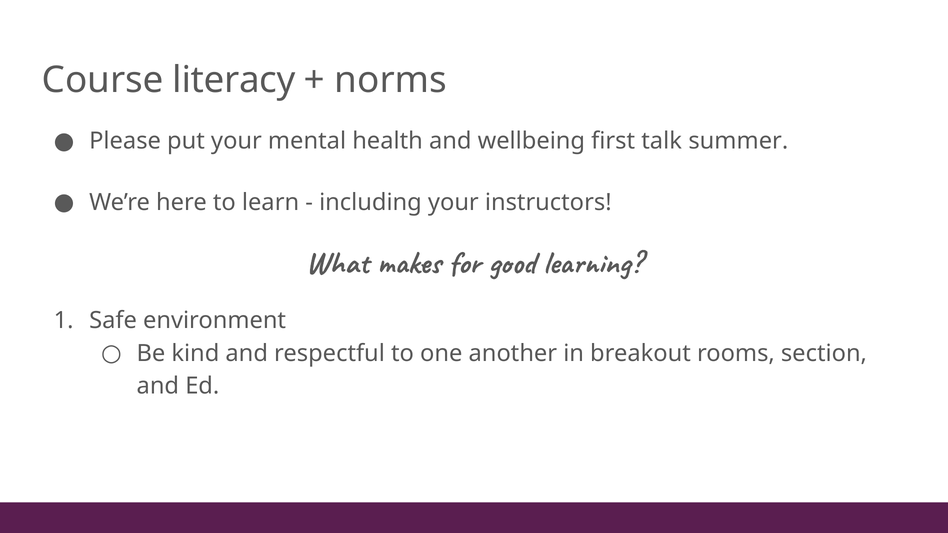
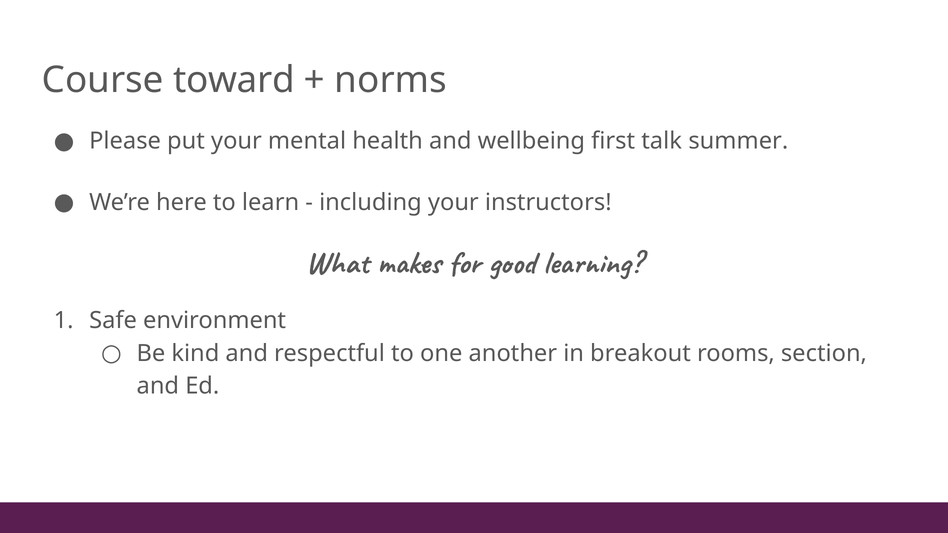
literacy: literacy -> toward (234, 80)
